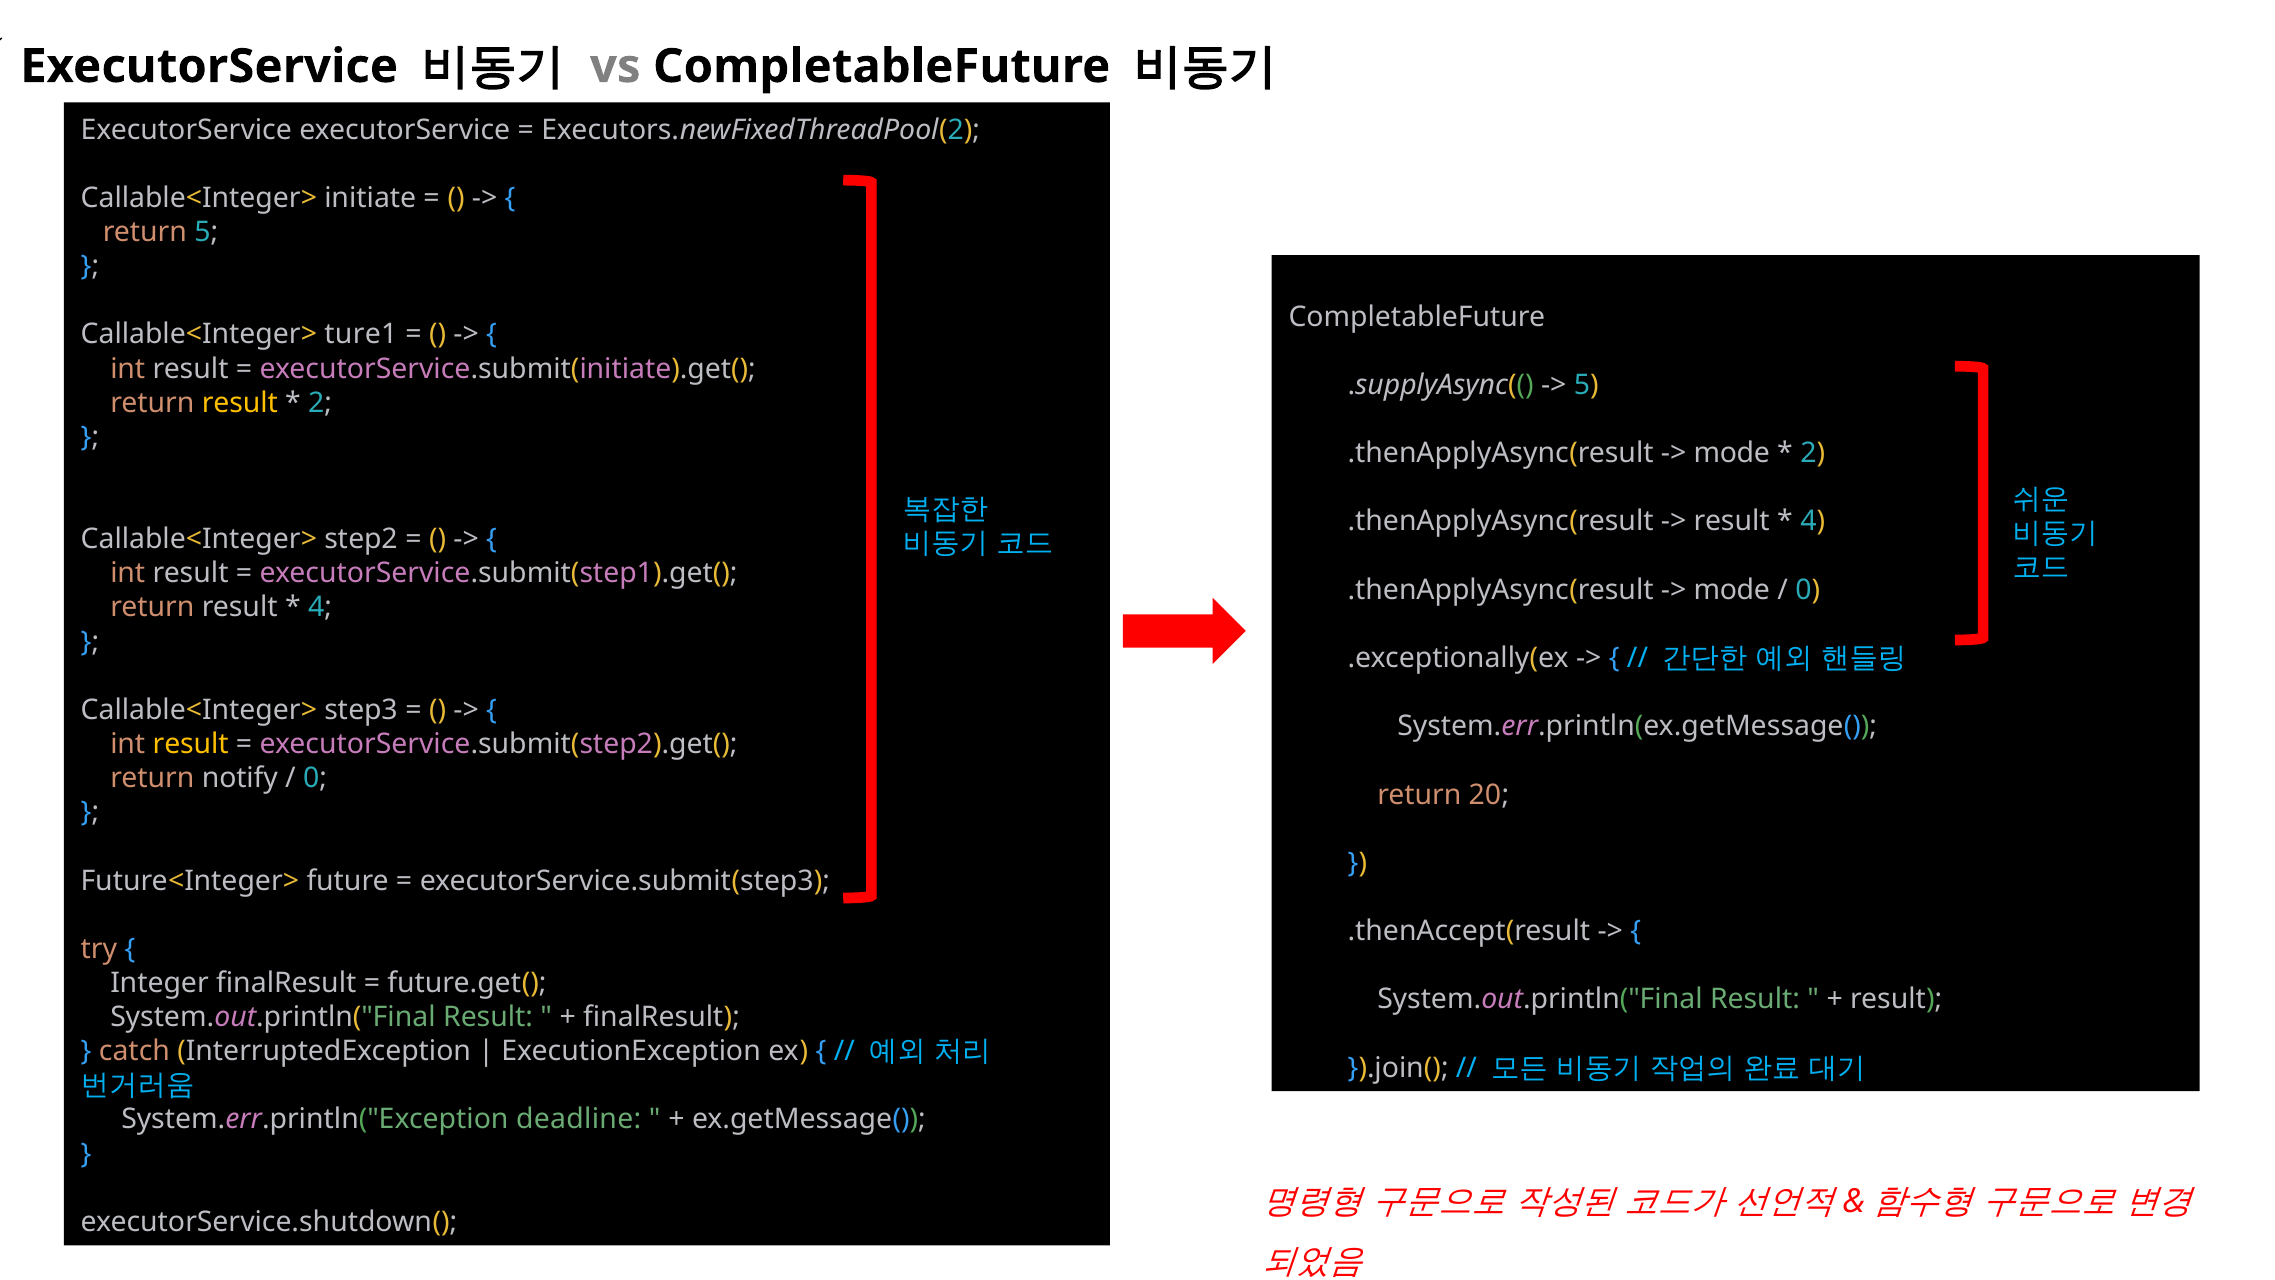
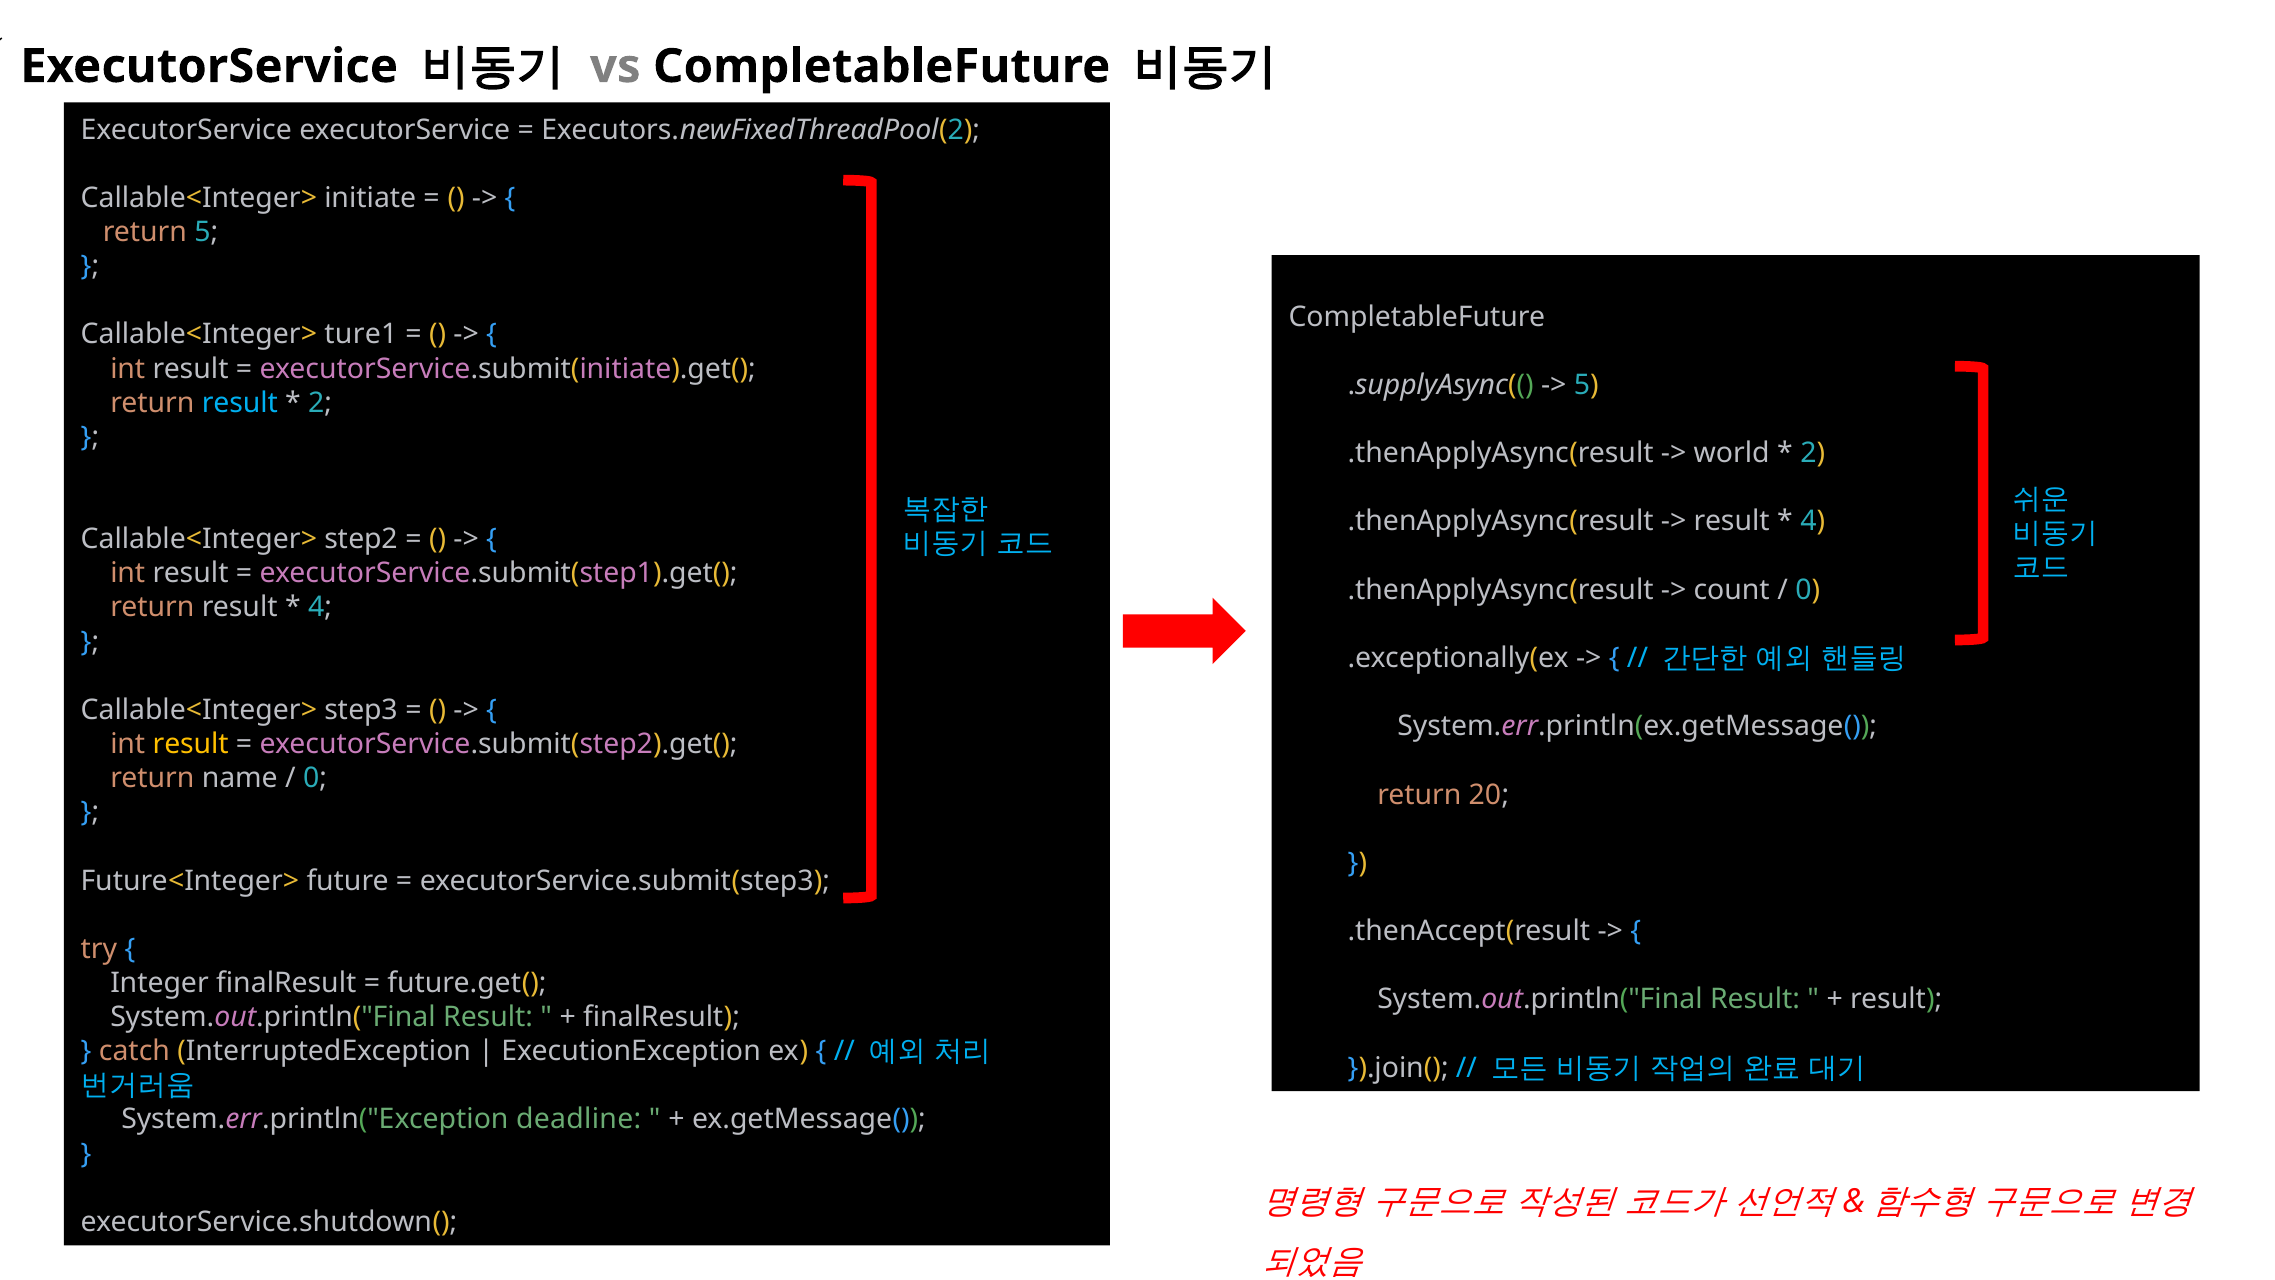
result colour: yellow -> light blue (240, 403)
mode: mode -> world (1732, 453)
mode: mode -> count (1732, 590)
notify: notify -> name (240, 778)
